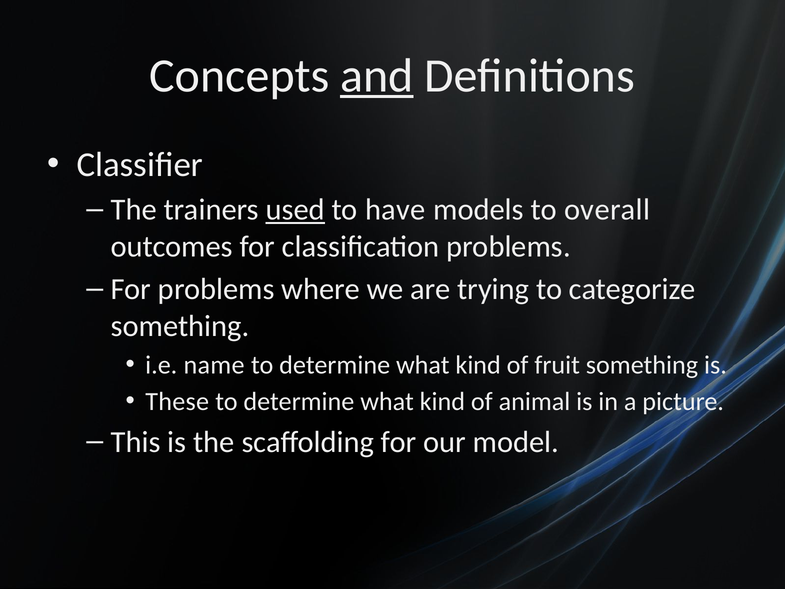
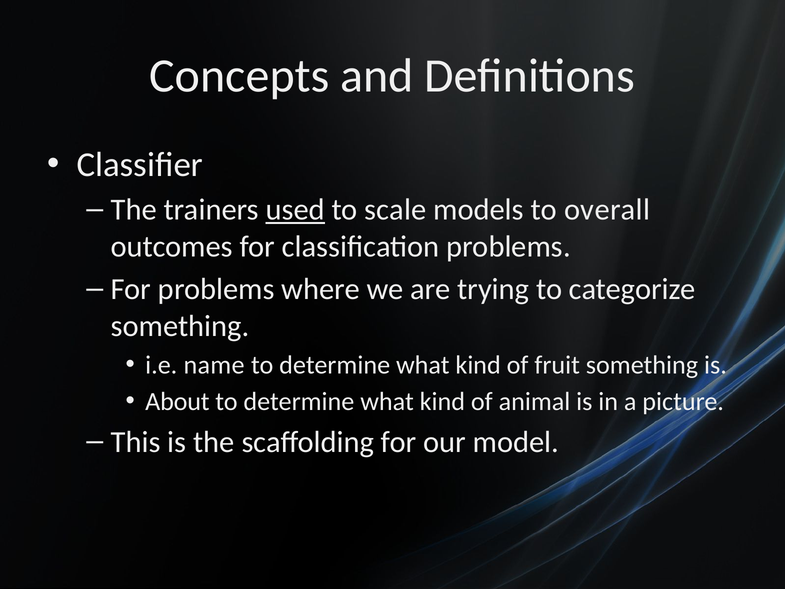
and underline: present -> none (377, 76)
have: have -> scale (395, 210)
These: These -> About (177, 401)
